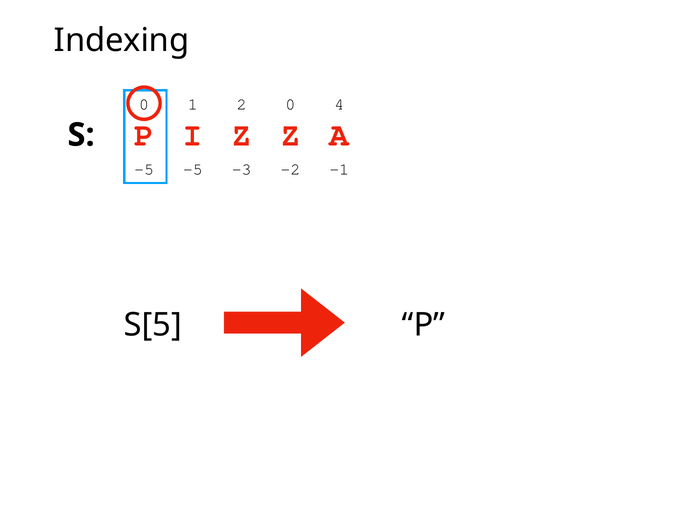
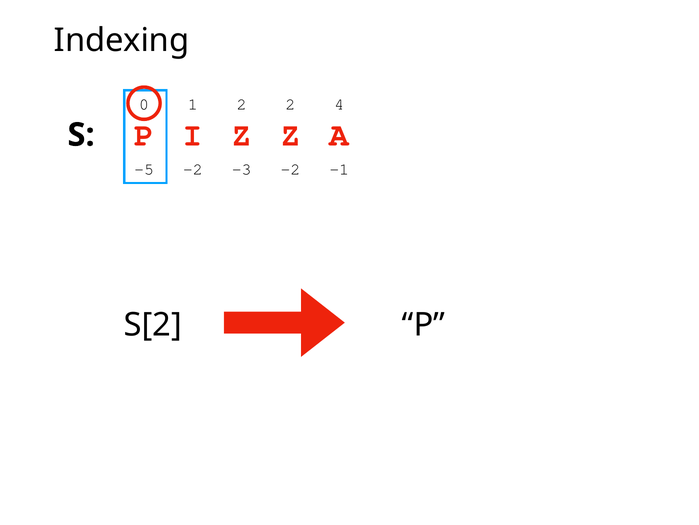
2 0: 0 -> 2 (290, 104)
-5 -5: -5 -> -2 (193, 169)
S[5: S[5 -> S[2 (153, 324)
